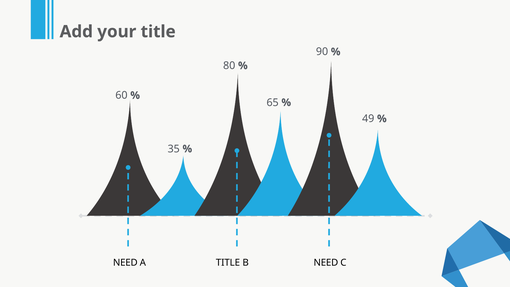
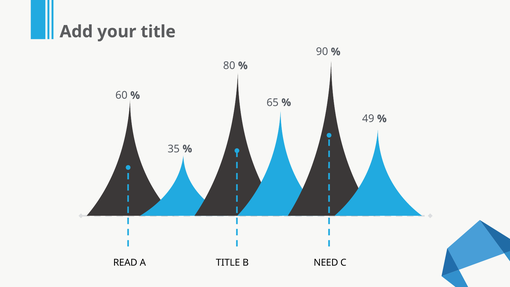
NEED: NEED -> READ (125, 262)
